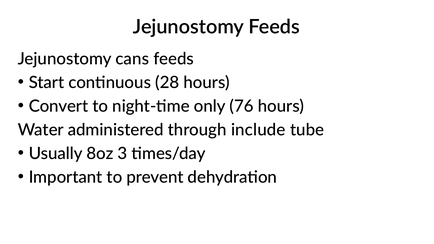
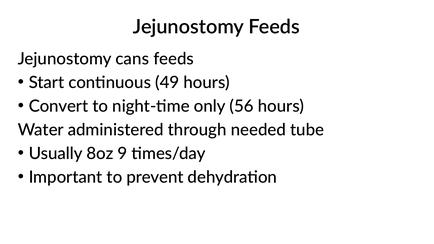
28: 28 -> 49 (167, 83)
76: 76 -> 56 (242, 106)
include: include -> needed (258, 130)
3: 3 -> 9 (122, 154)
